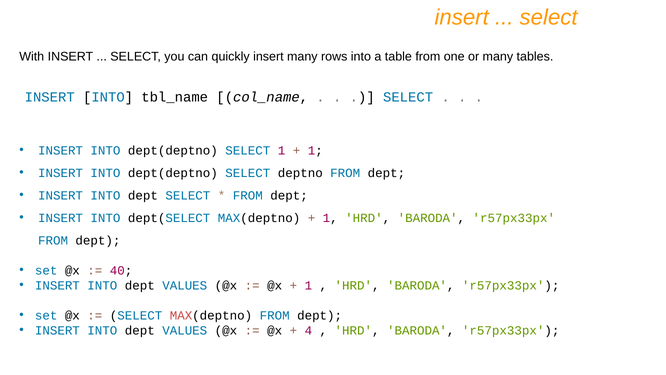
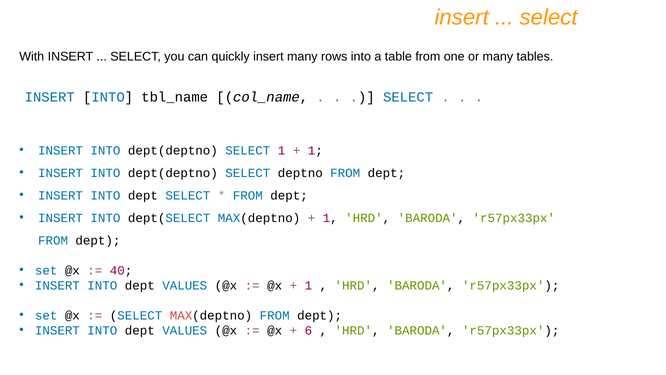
4: 4 -> 6 (308, 330)
